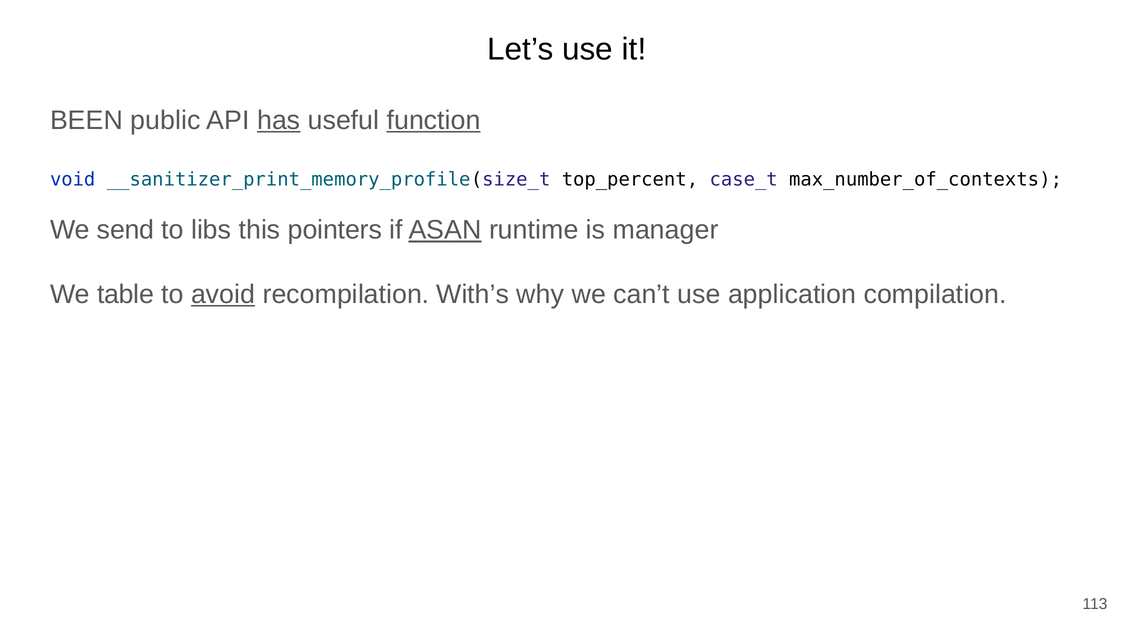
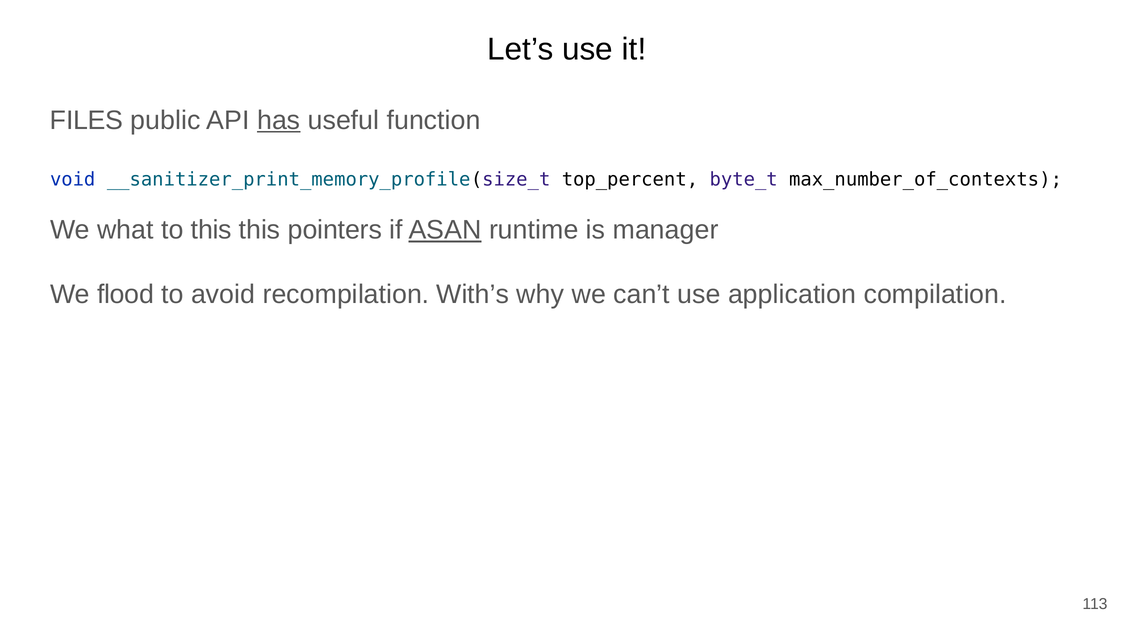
BEEN: BEEN -> FILES (87, 120)
function underline: present -> none (434, 120)
case_t: case_t -> byte_t (744, 179)
send: send -> what (125, 230)
to libs: libs -> this (211, 230)
table: table -> flood (126, 294)
avoid underline: present -> none (223, 294)
